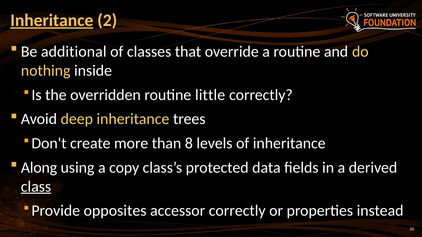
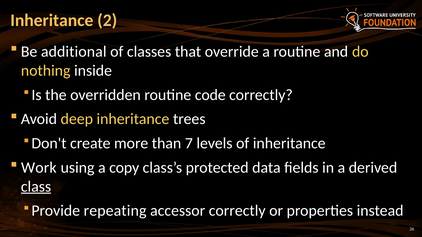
Inheritance underline: present -> none (52, 21)
little: little -> code (210, 95)
8: 8 -> 7 (189, 144)
Along: Along -> Work (39, 168)
opposites: opposites -> repeating (115, 211)
